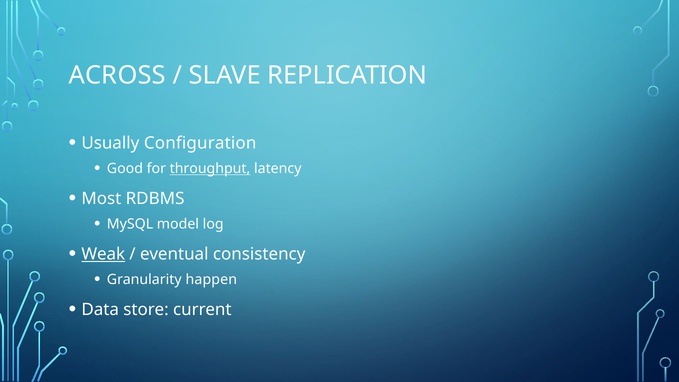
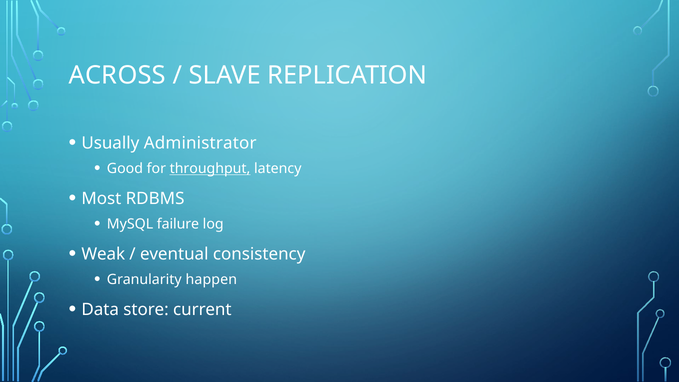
Configuration: Configuration -> Administrator (200, 143)
model: model -> failure (178, 224)
Weak underline: present -> none (103, 254)
